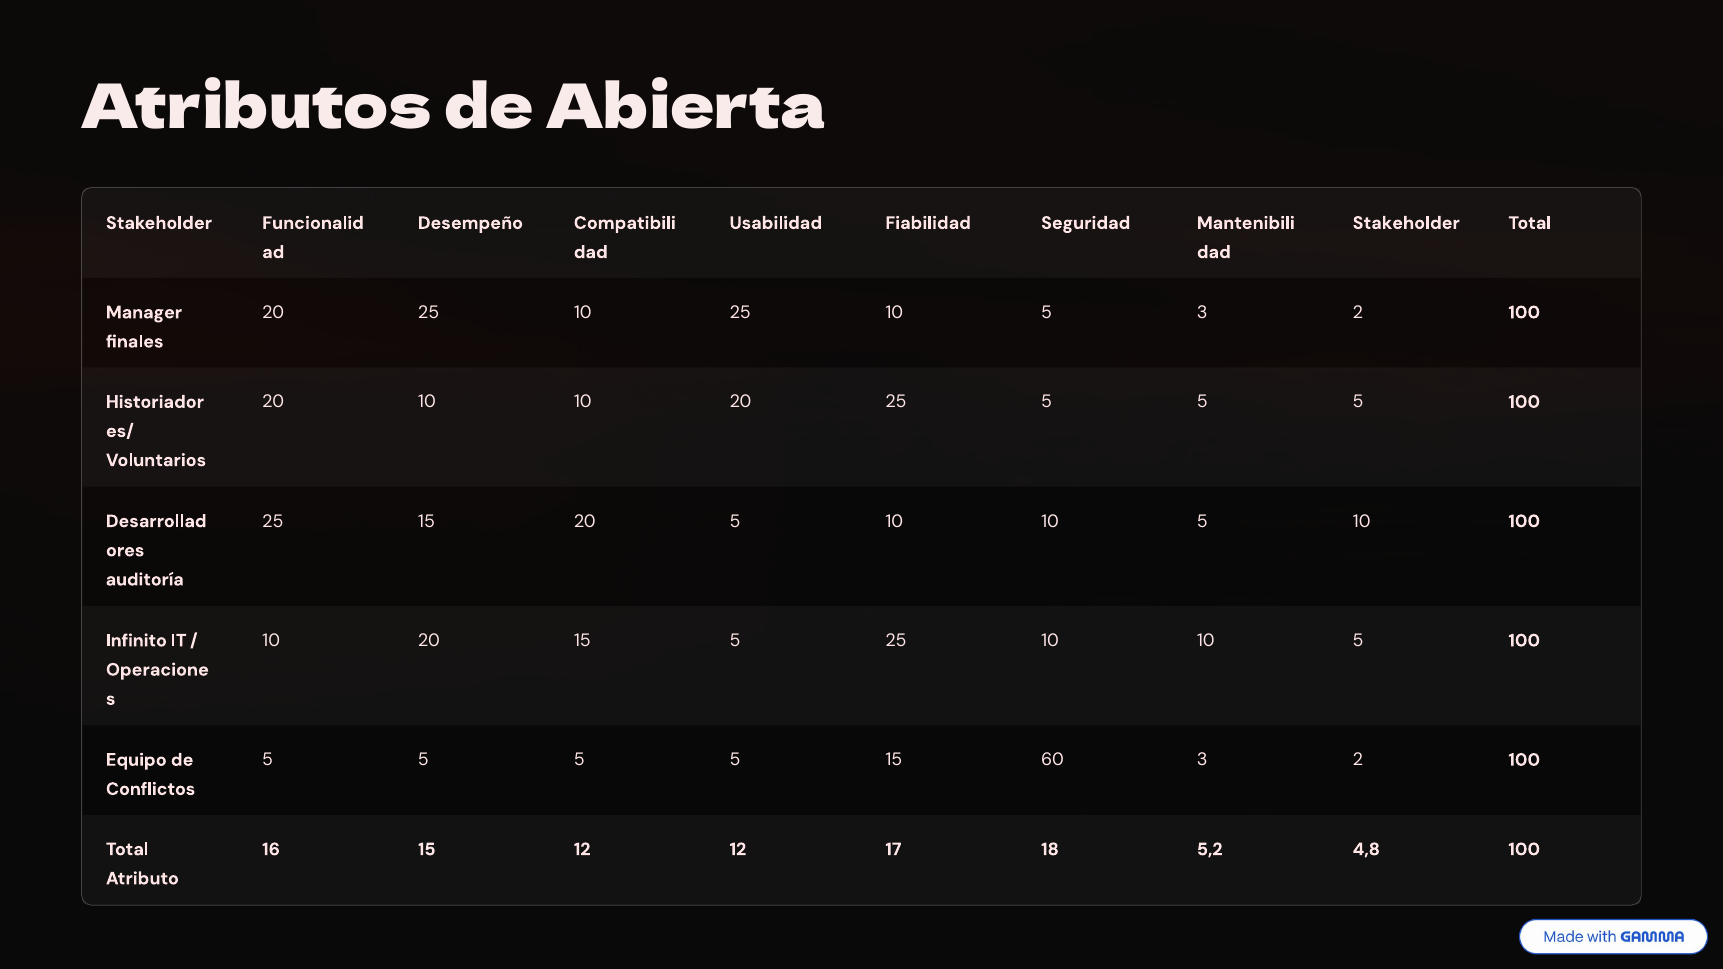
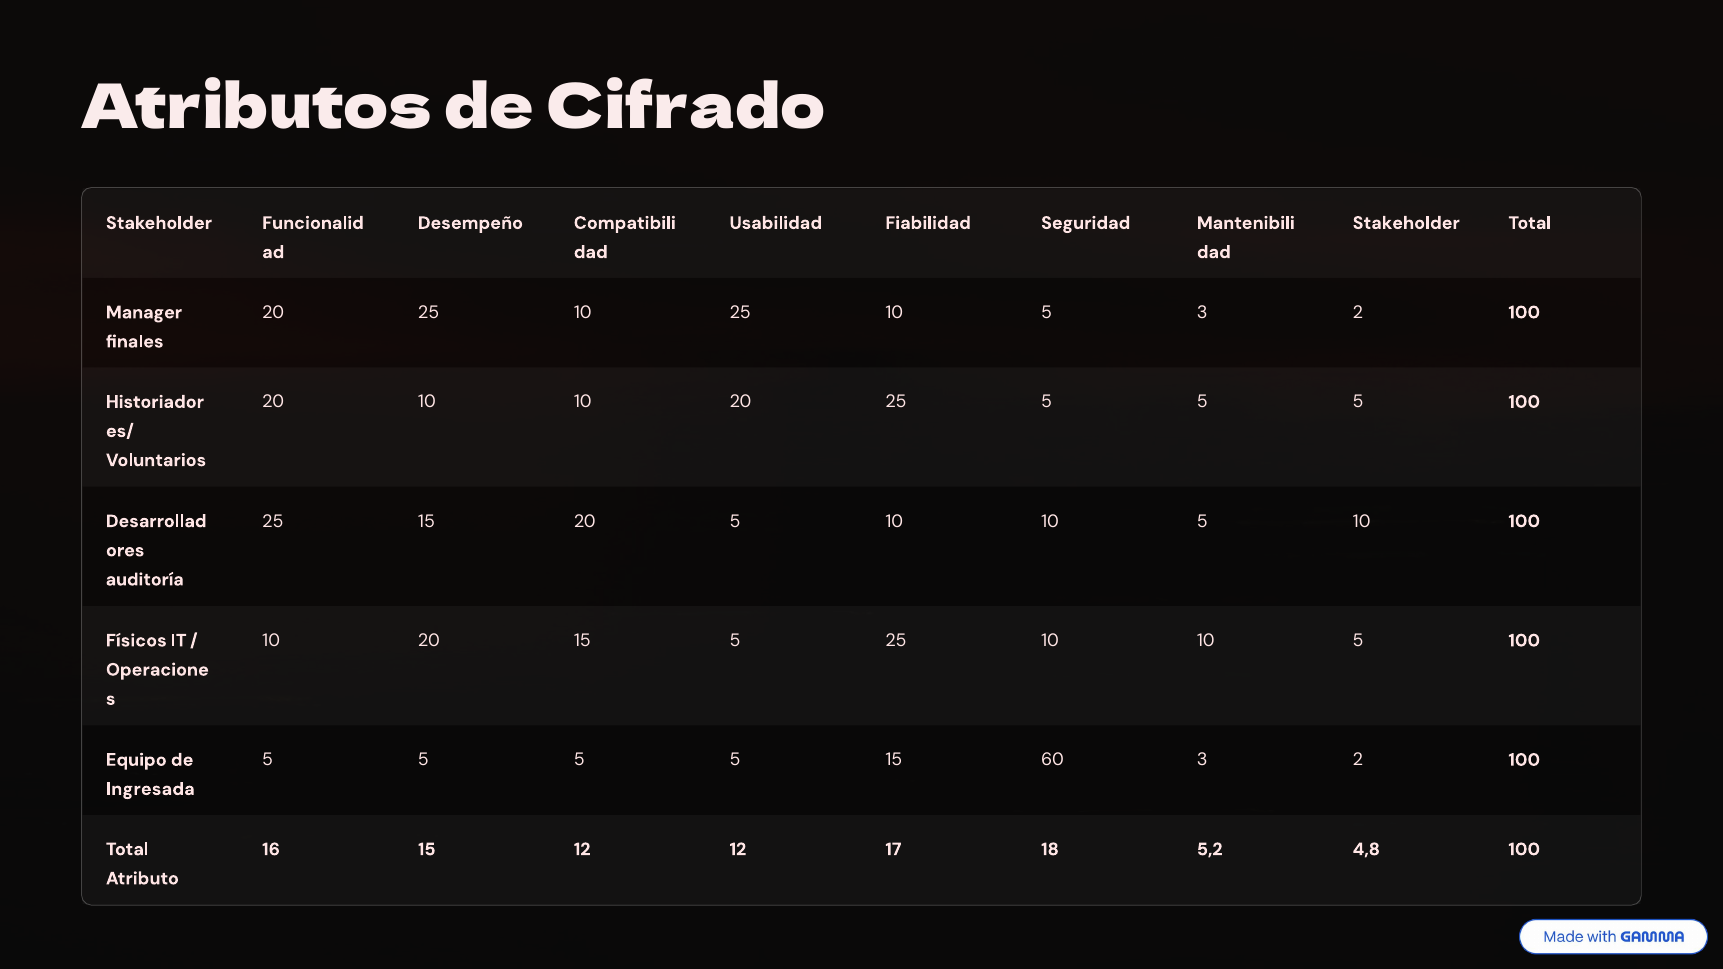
Abierta: Abierta -> Cifrado (686, 108)
Infinito: Infinito -> Físicos (136, 641)
Conflictos: Conflictos -> Ingresada (150, 789)
